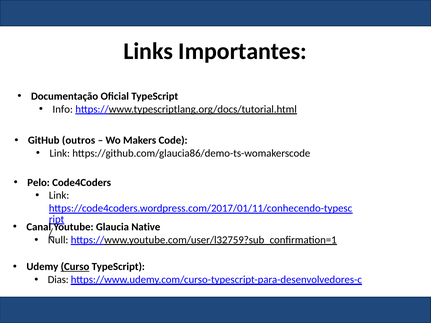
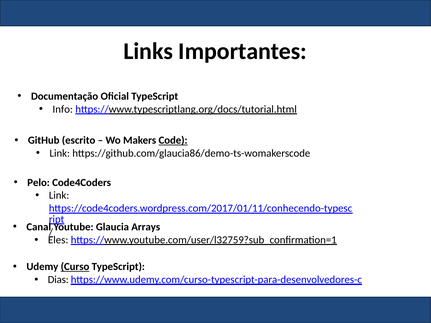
outros: outros -> escrito (79, 140)
Code underline: none -> present (173, 140)
Native: Native -> Arrays (146, 227)
Null: Null -> Eles (58, 240)
